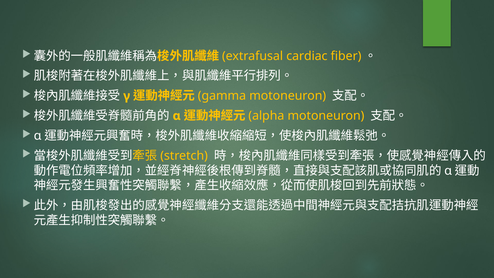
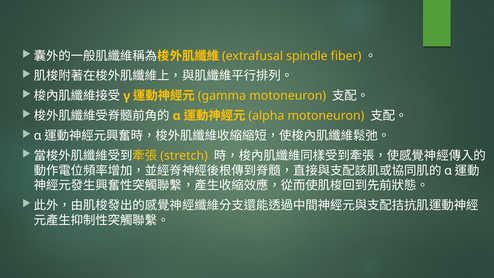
cardiac: cardiac -> spindle (307, 56)
